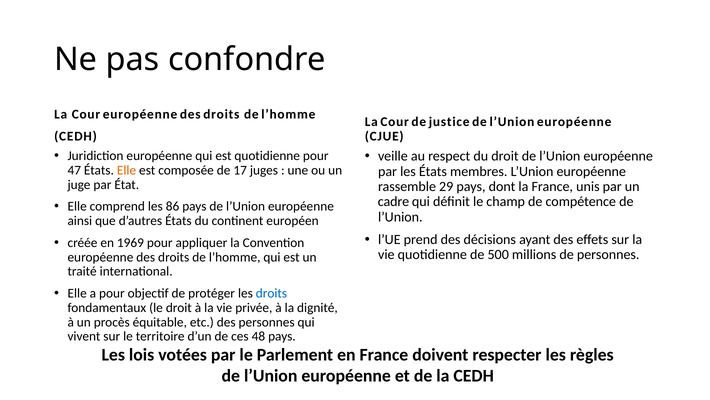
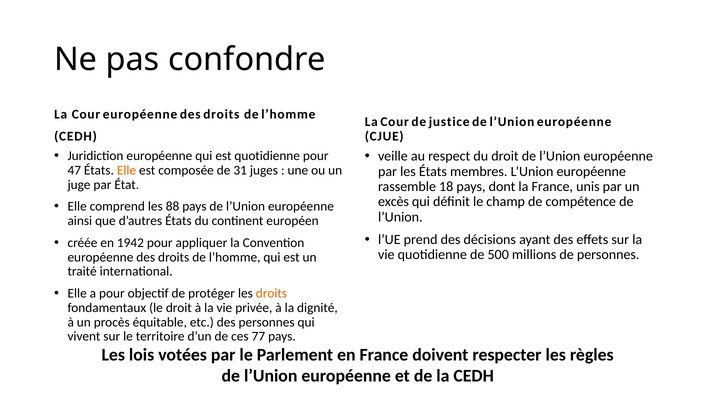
17: 17 -> 31 (240, 170)
29: 29 -> 18 (446, 186)
cadre: cadre -> excès (393, 202)
86: 86 -> 88 (173, 206)
1969: 1969 -> 1942 (130, 242)
droits colour: blue -> orange (271, 293)
48: 48 -> 77 (258, 336)
